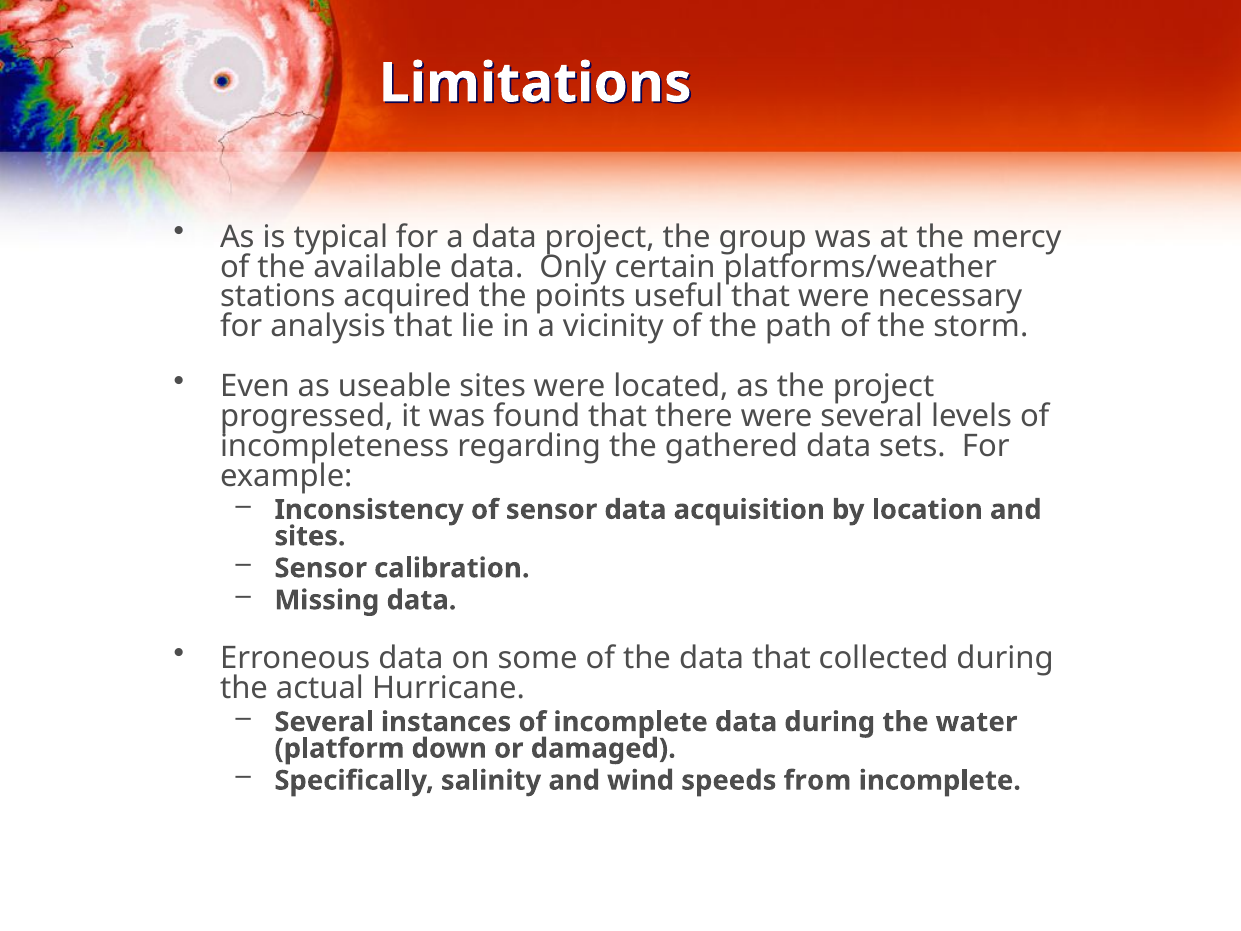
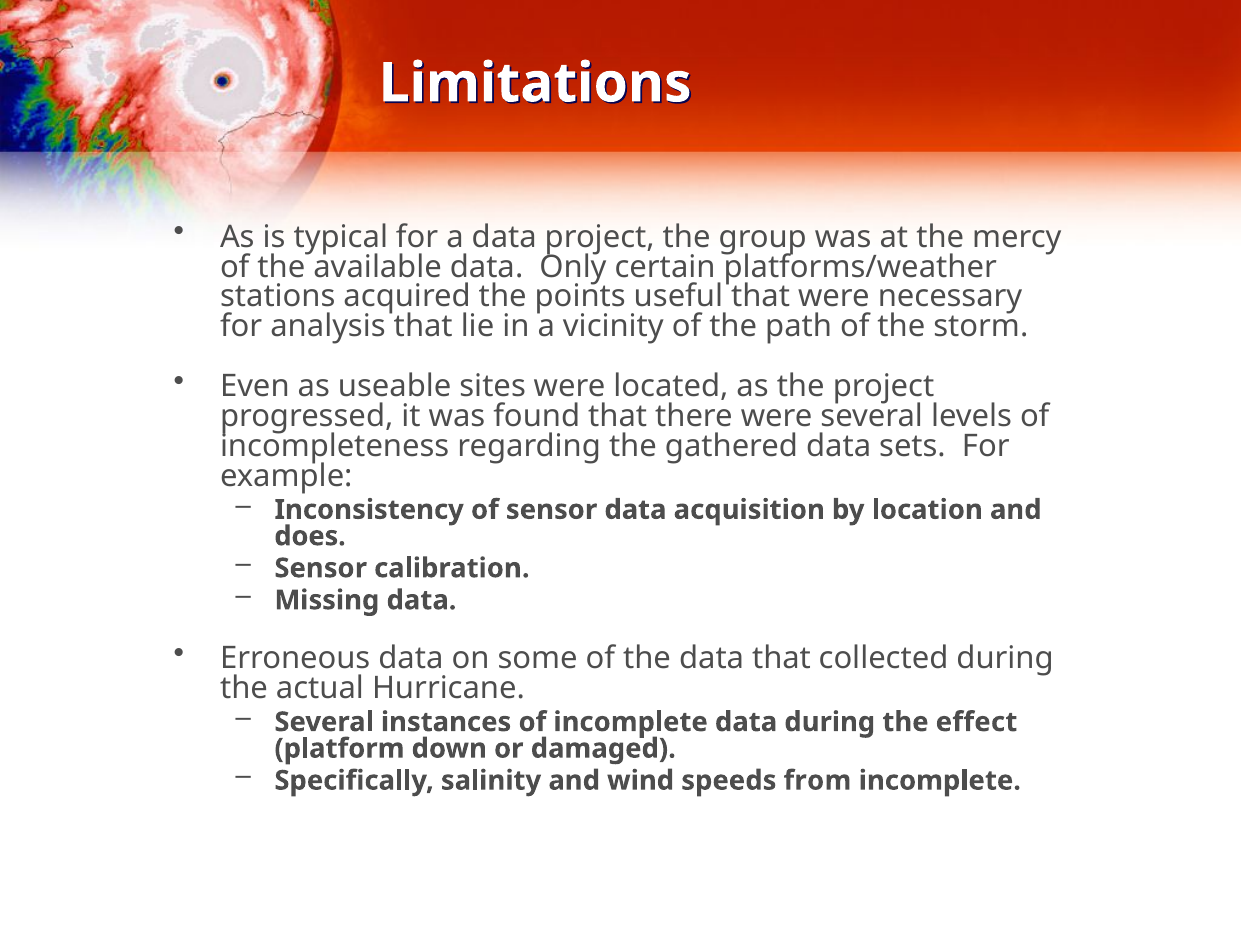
sites: sites -> does (310, 536)
water: water -> effect (977, 722)
